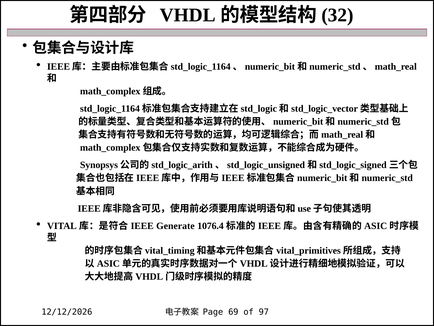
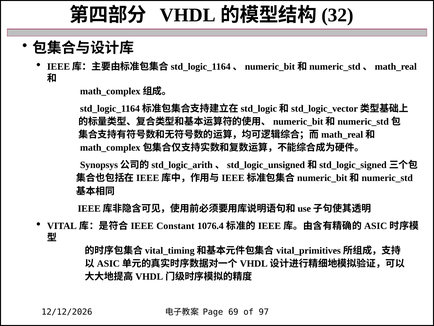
Generate: Generate -> Constant (175, 226)
